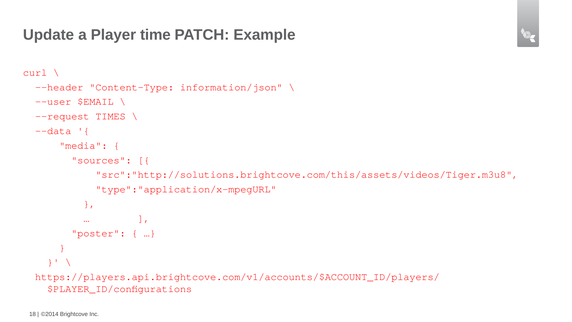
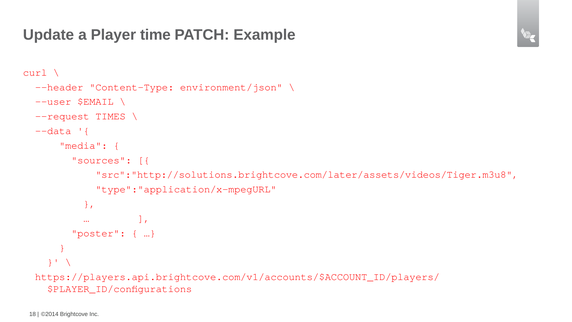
information/json: information/json -> environment/json (231, 87)
src":"http://solutions.brightcove.com/this/assets/videos/Tiger.m3u8: src":"http://solutions.brightcove.com/this/assets/videos/Tiger.m3u8 -> src":"http://solutions.brightcove.com/later/assets/videos/Tiger.m3u8 (307, 175)
